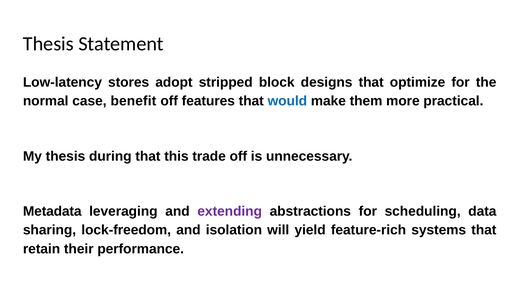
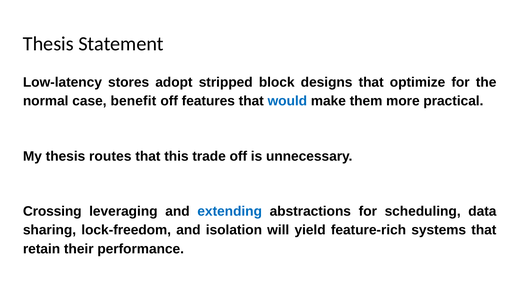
during: during -> routes (110, 156)
Metadata: Metadata -> Crossing (52, 212)
extending colour: purple -> blue (230, 212)
